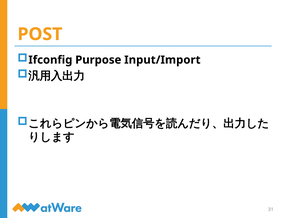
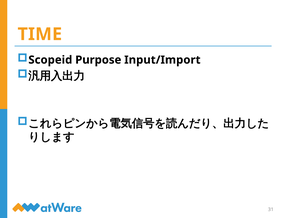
POST: POST -> TIME (40, 34)
Ifconfig: Ifconfig -> Scopeid (50, 60)
